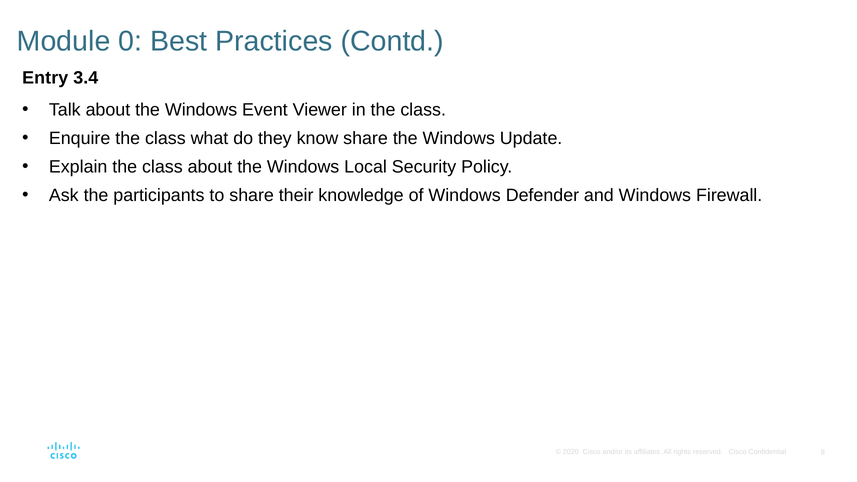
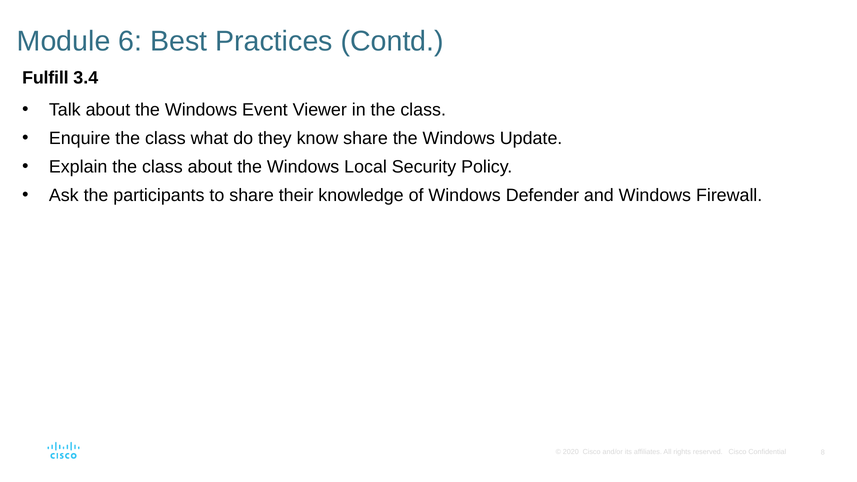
0: 0 -> 6 (130, 41)
Entry: Entry -> Fulfill (45, 78)
